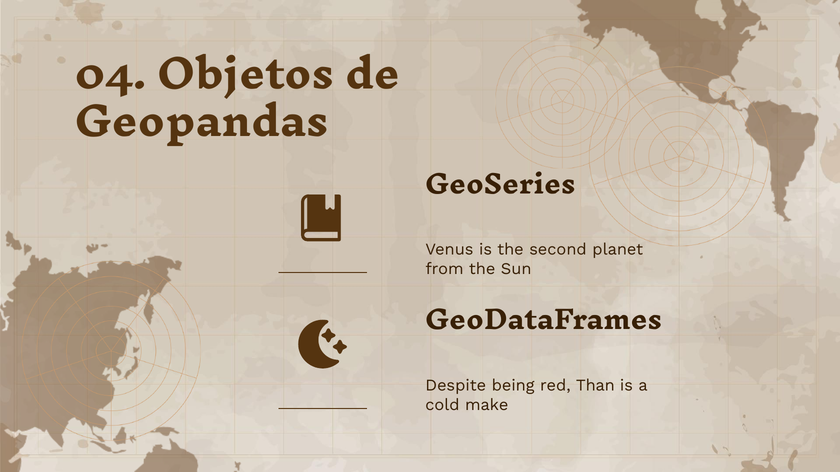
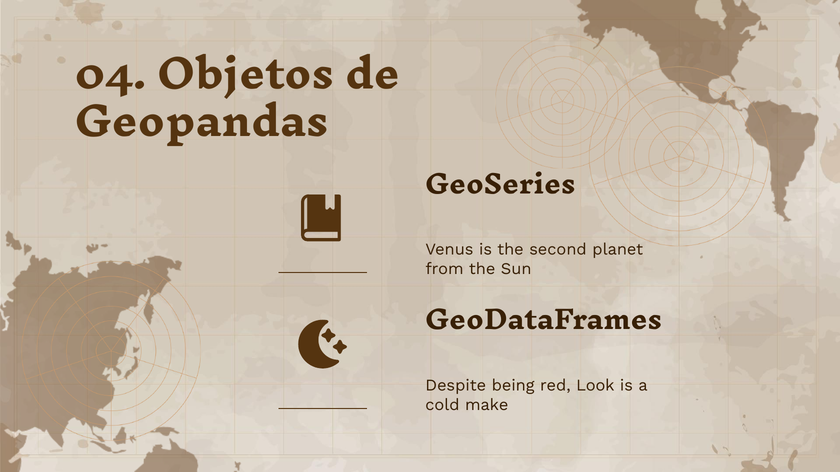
Than: Than -> Look (595, 386)
